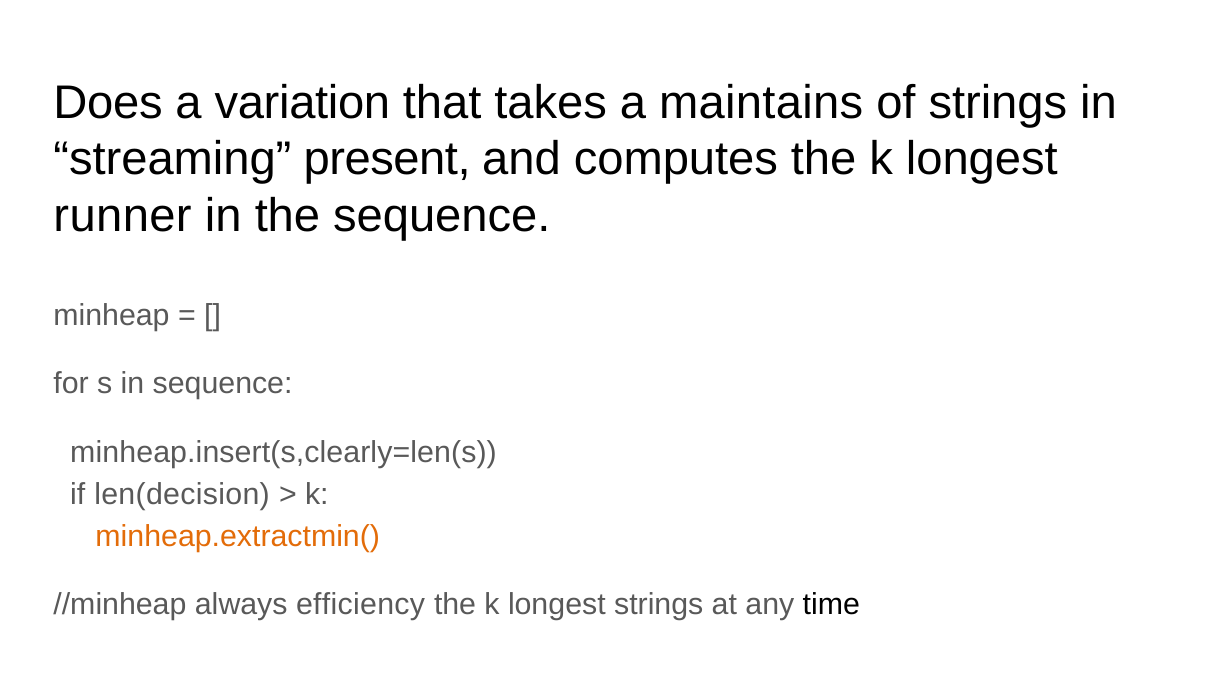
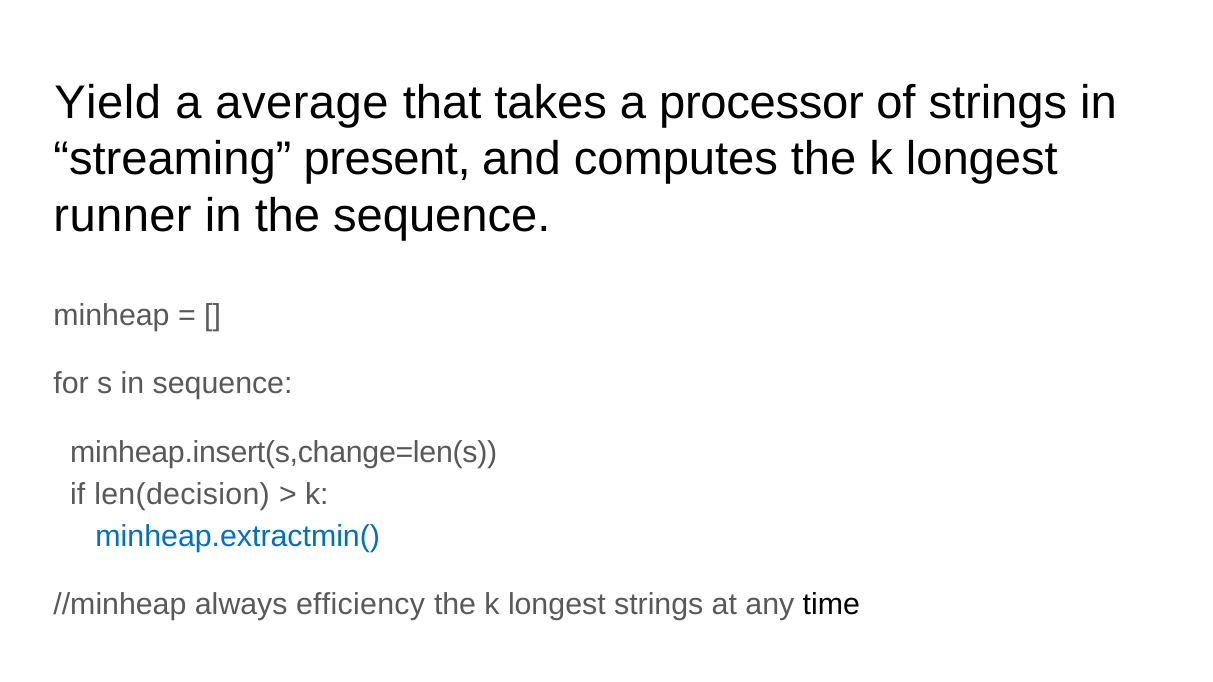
Does: Does -> Yield (108, 103)
variation: variation -> average (302, 103)
maintains: maintains -> processor (761, 103)
minheap.insert(s,clearly=len(s: minheap.insert(s,clearly=len(s -> minheap.insert(s,change=len(s (284, 453)
minheap.extractmin( colour: orange -> blue (238, 536)
